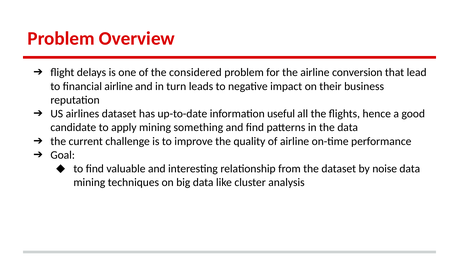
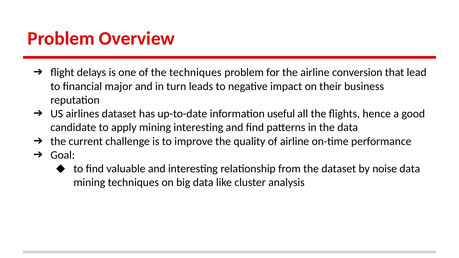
the considered: considered -> techniques (195, 73)
financial airline: airline -> major (118, 86)
mining something: something -> interesting (198, 128)
